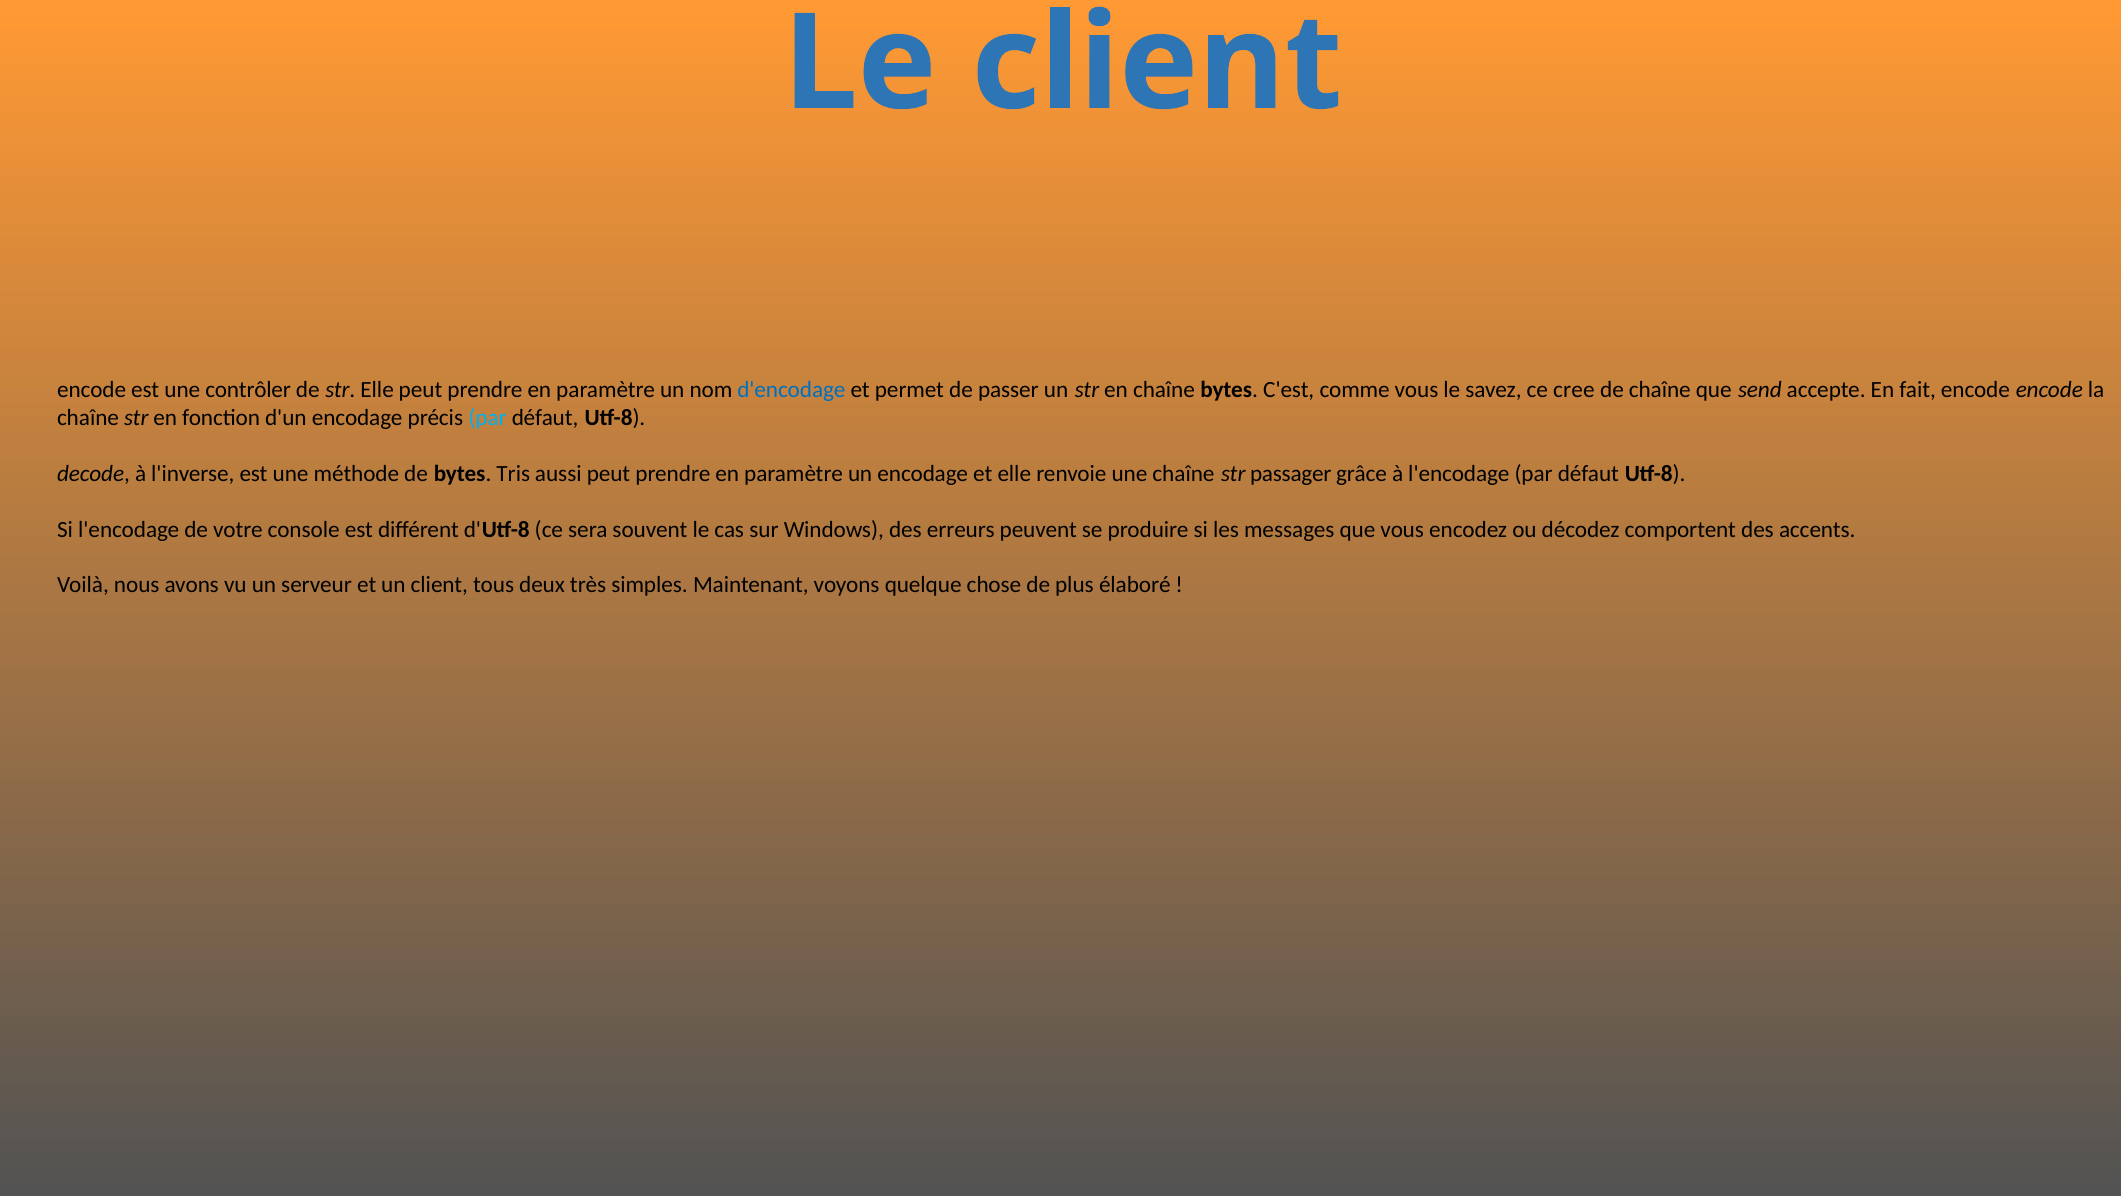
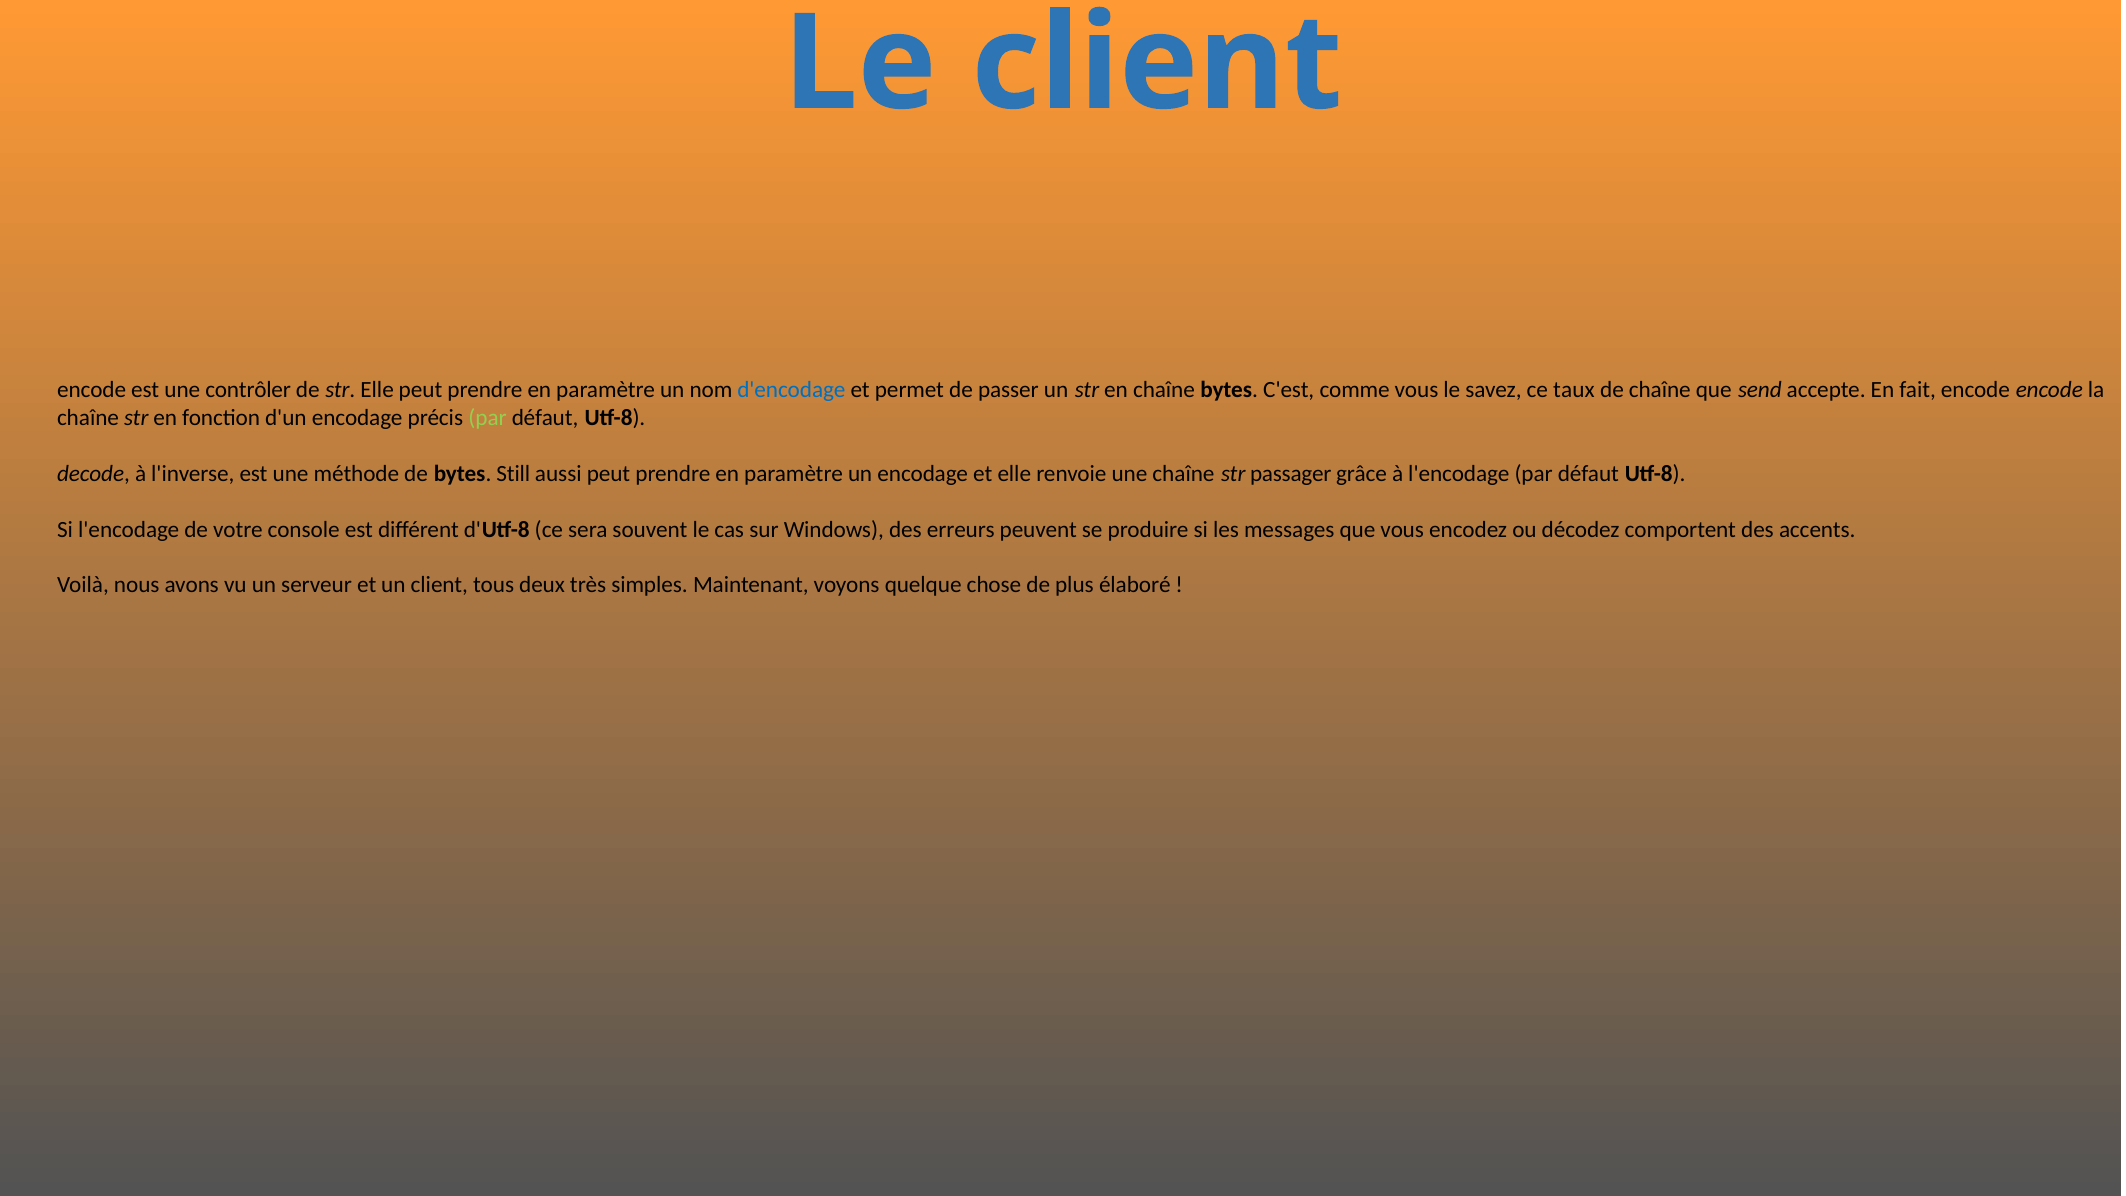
cree: cree -> taux (1574, 390)
par colour: light blue -> light green (488, 418)
Tris: Tris -> Still (513, 474)
